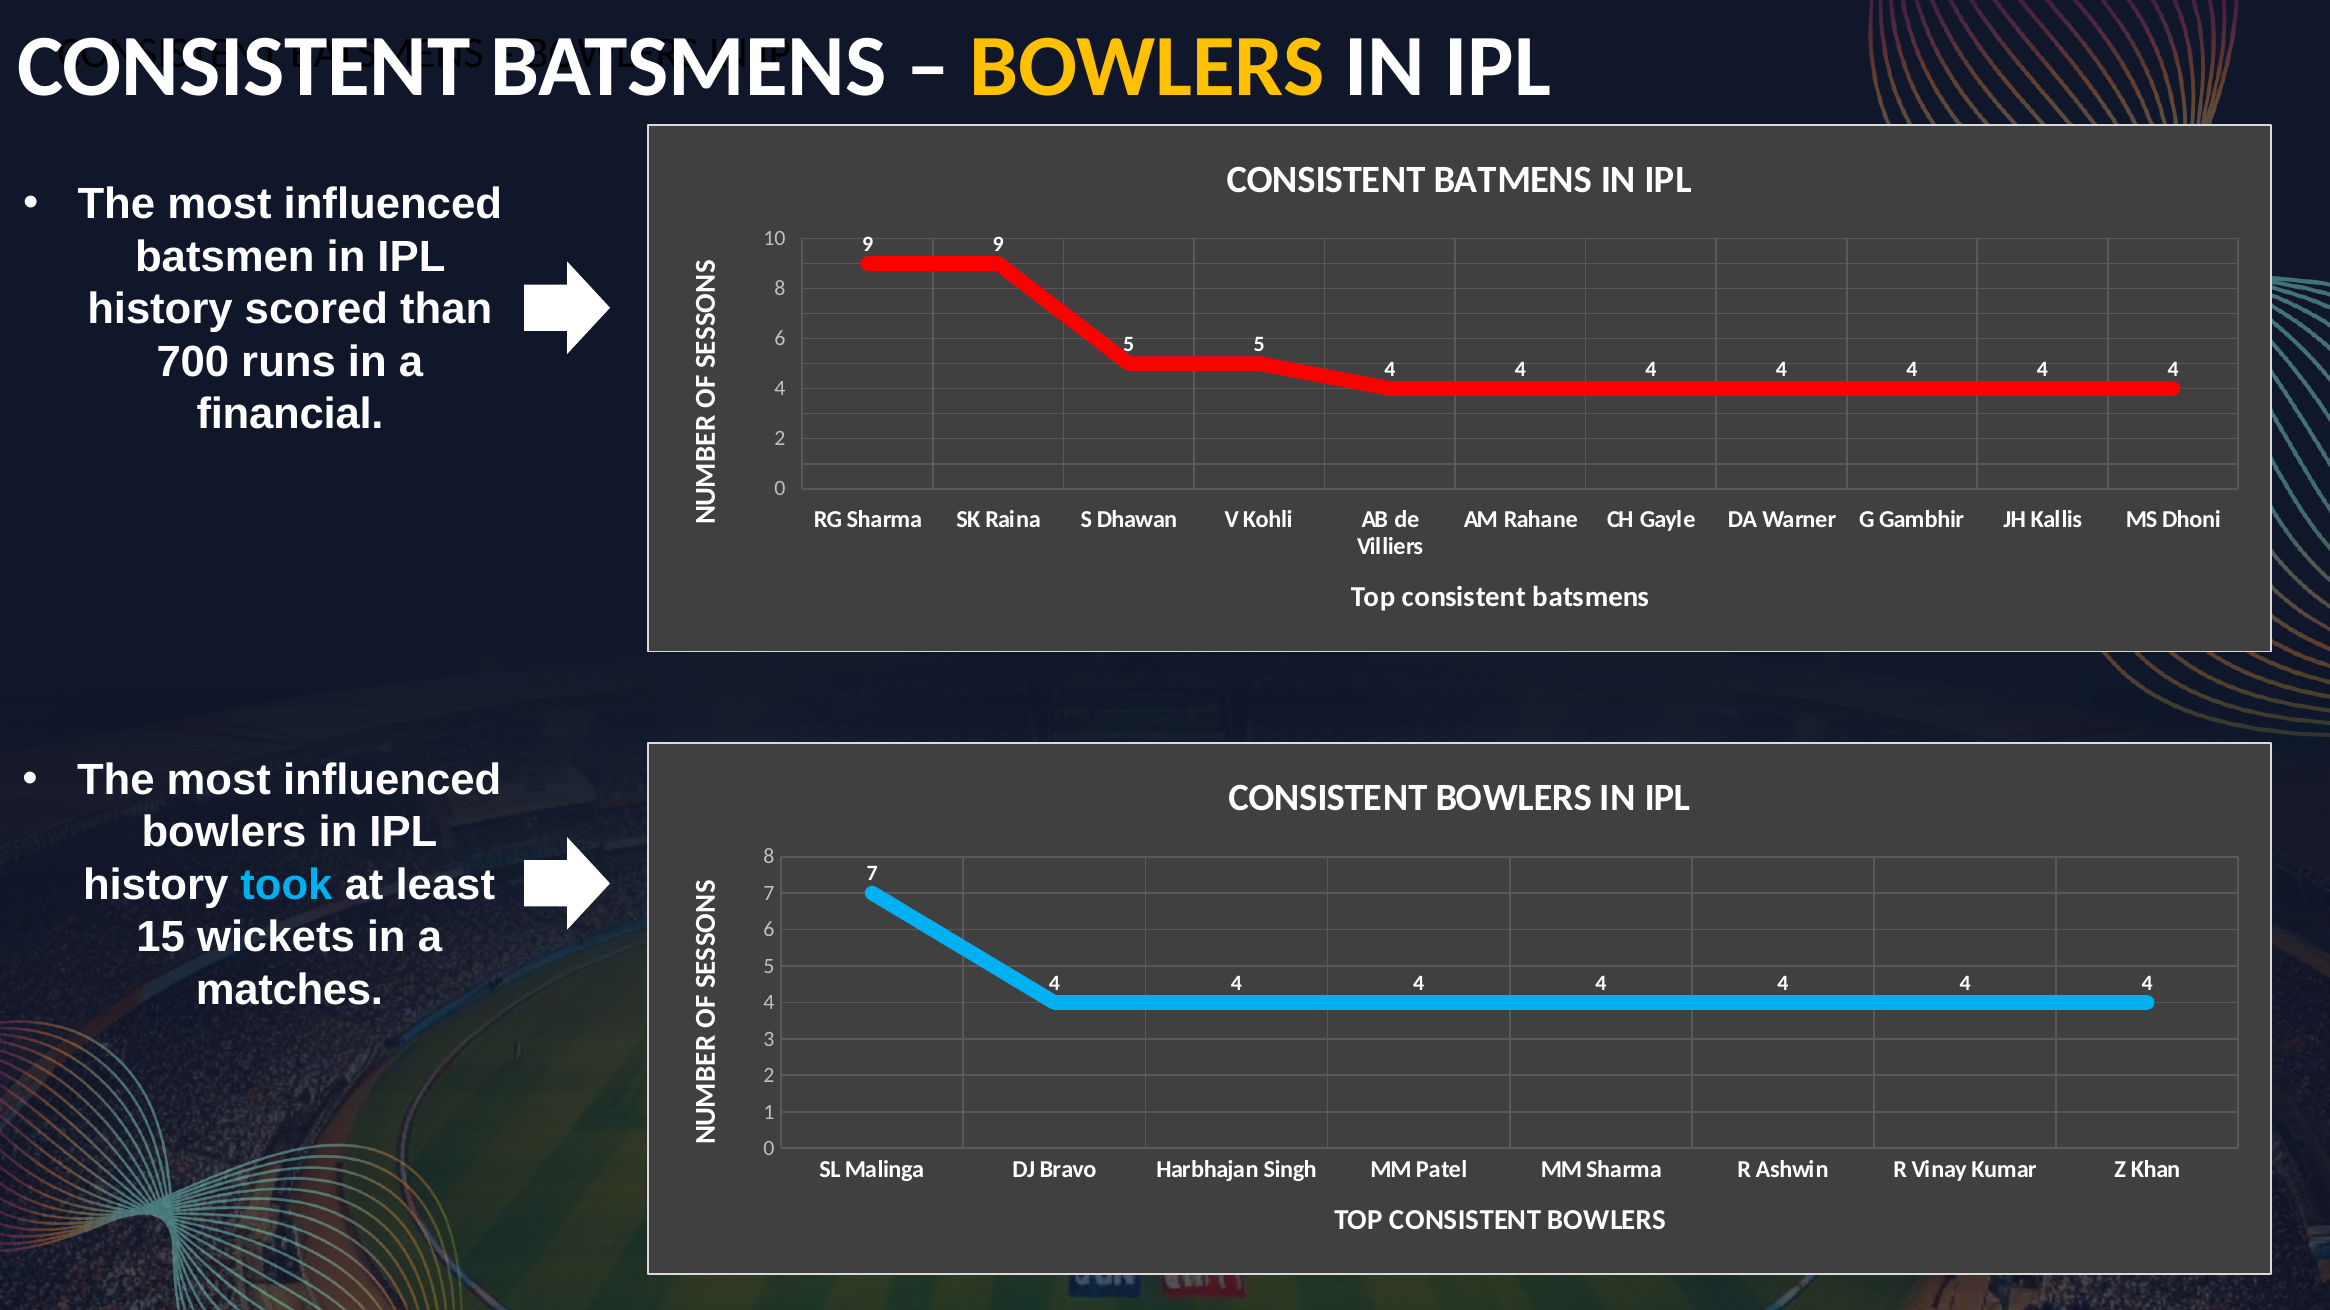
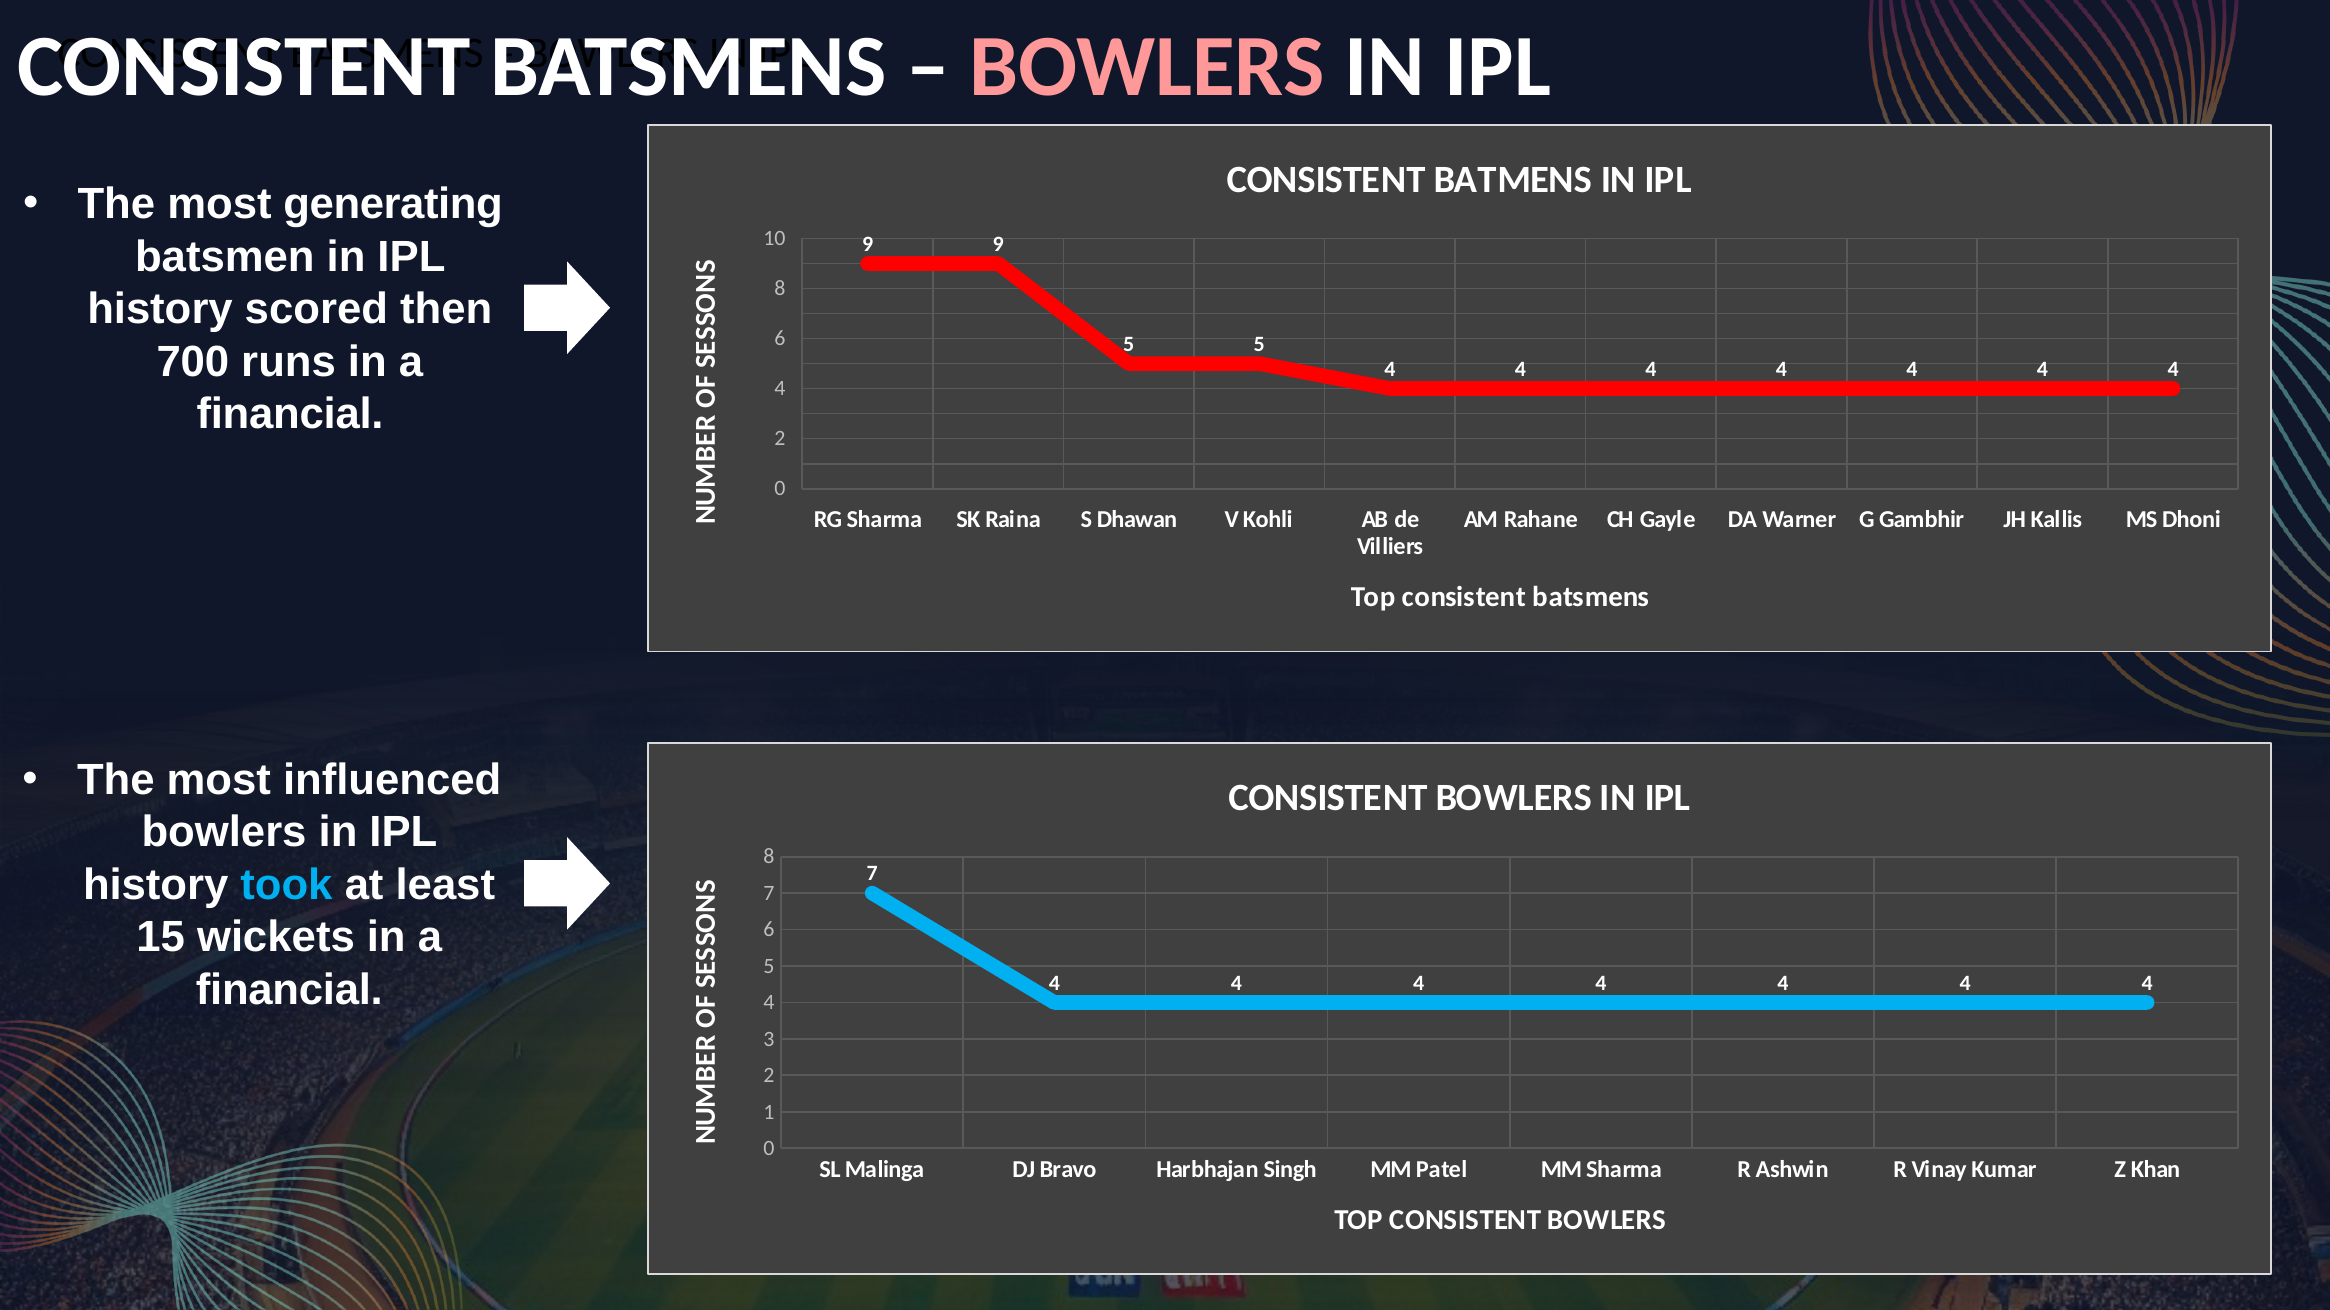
BOWLERS colour: yellow -> pink (1147, 67)
influenced: influenced -> generating (393, 205)
than: than -> then (446, 309)
matches: matches -> financial (289, 990)
